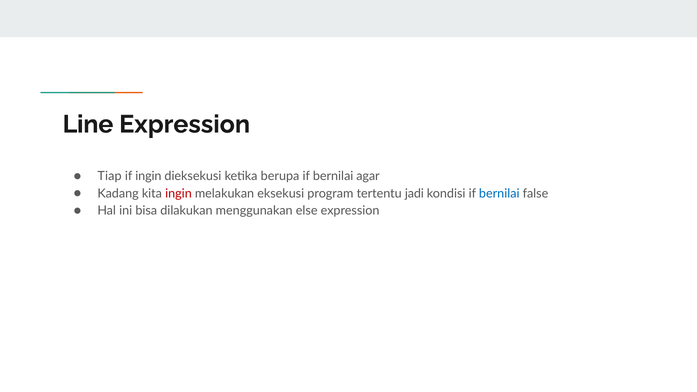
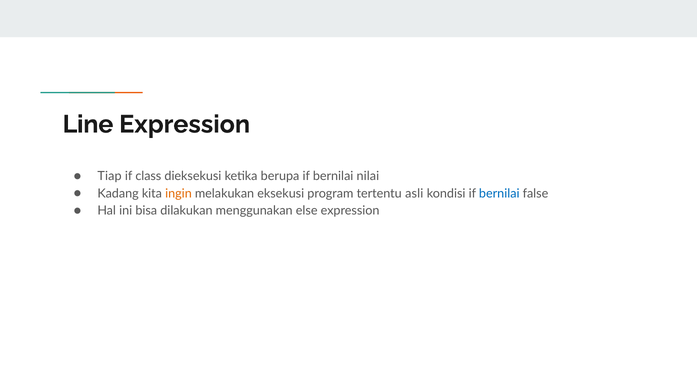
if ingin: ingin -> class (148, 176)
agar: agar -> nilai (368, 176)
ingin colour: red -> orange (178, 194)
jadi: jadi -> asli (414, 194)
